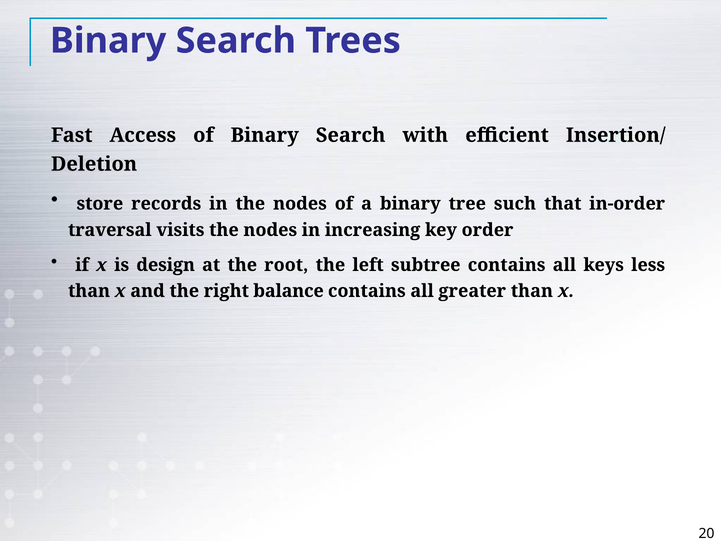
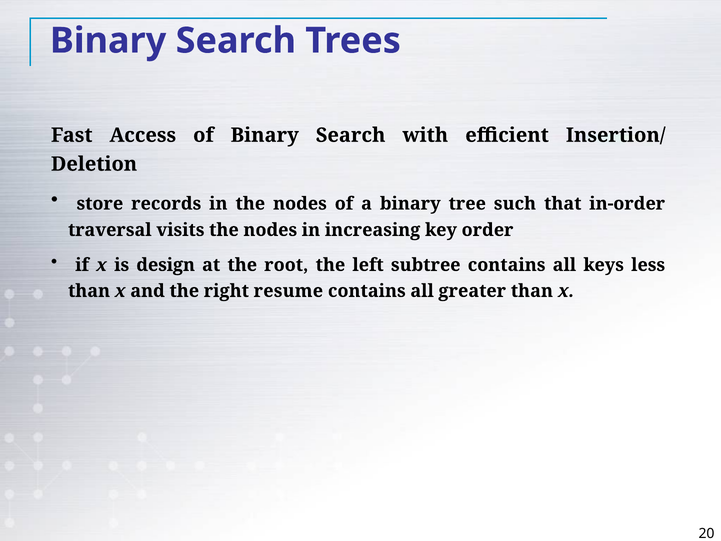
balance: balance -> resume (288, 291)
